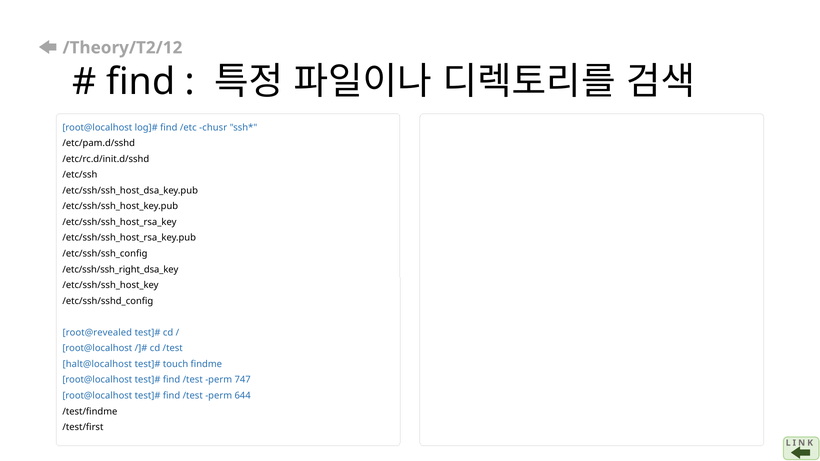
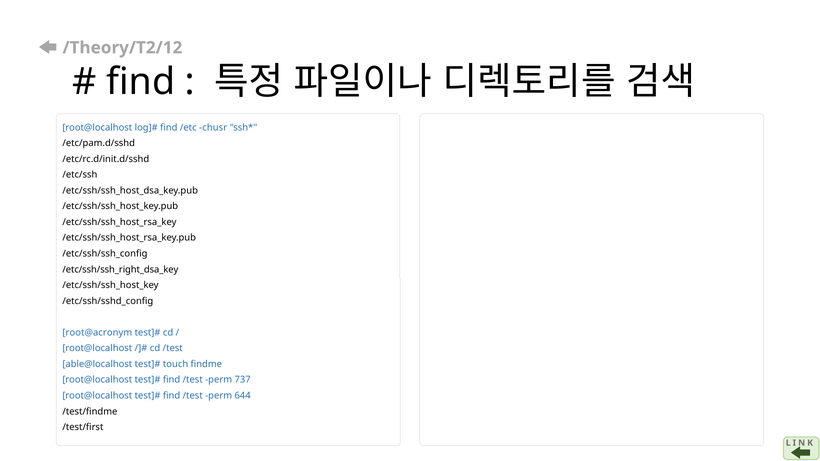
root@revealed: root@revealed -> root@acronym (97, 333)
halt@localhost: halt@localhost -> able@localhost (97, 364)
747: 747 -> 737 (243, 380)
